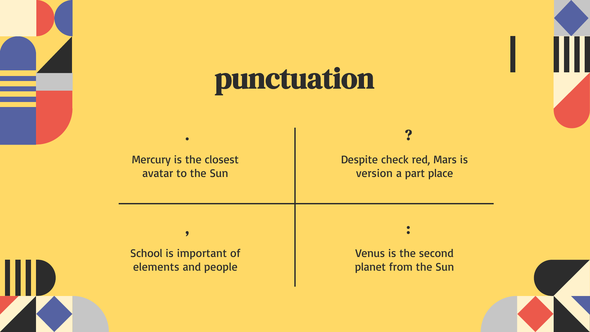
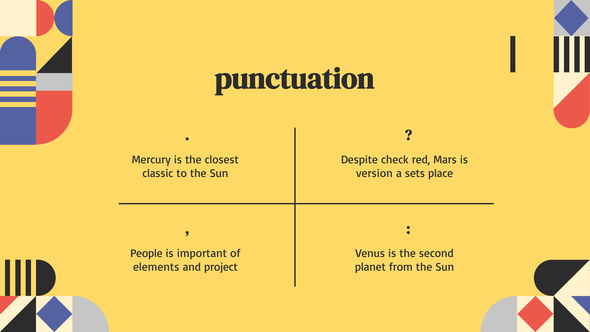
avatar: avatar -> classic (158, 173)
part: part -> sets (415, 173)
School: School -> People (146, 253)
people: people -> project (221, 267)
